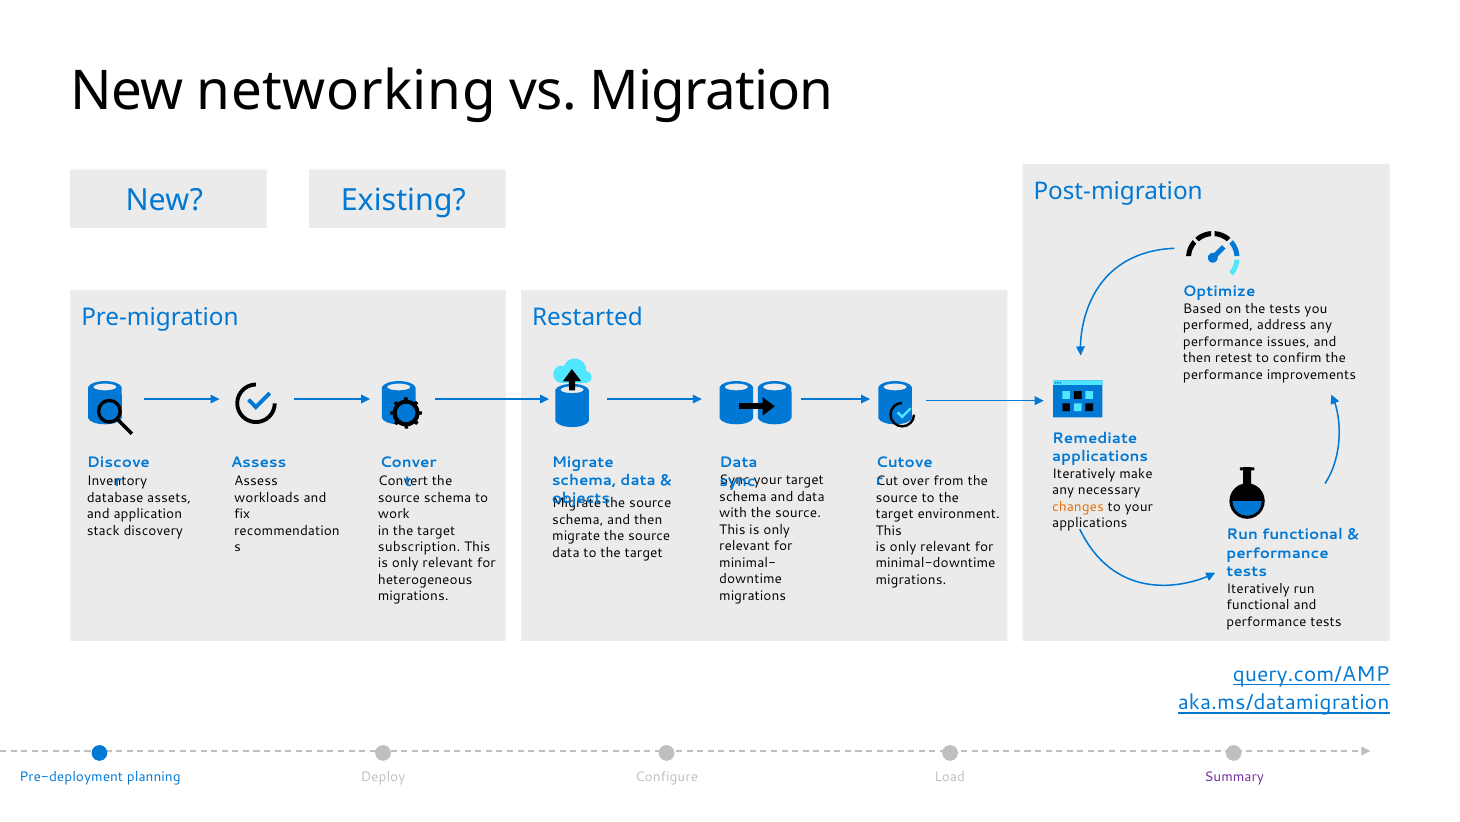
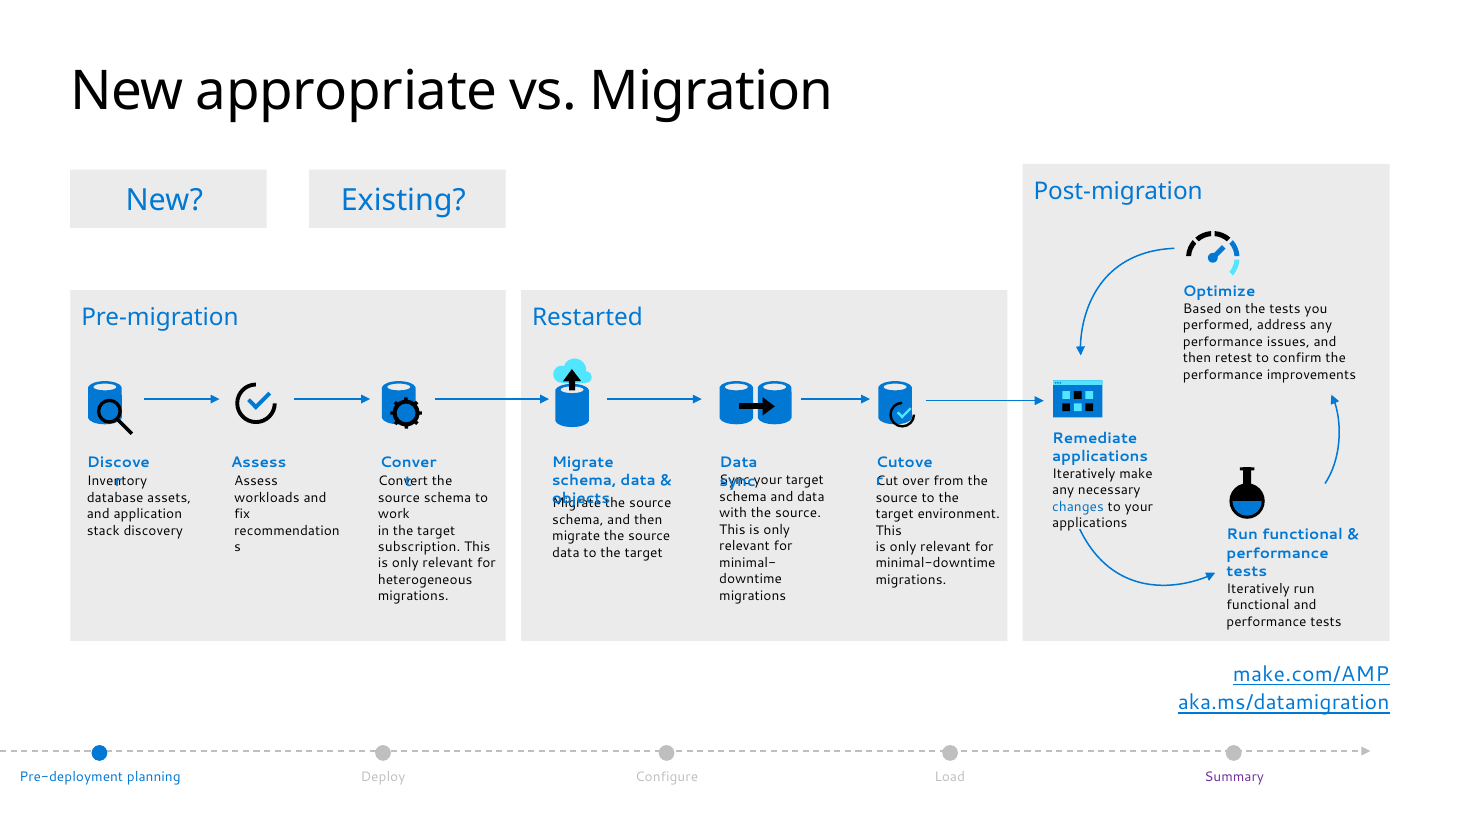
networking: networking -> appropriate (347, 91)
changes colour: orange -> blue (1078, 506)
query.com/AMP: query.com/AMP -> make.com/AMP (1311, 674)
